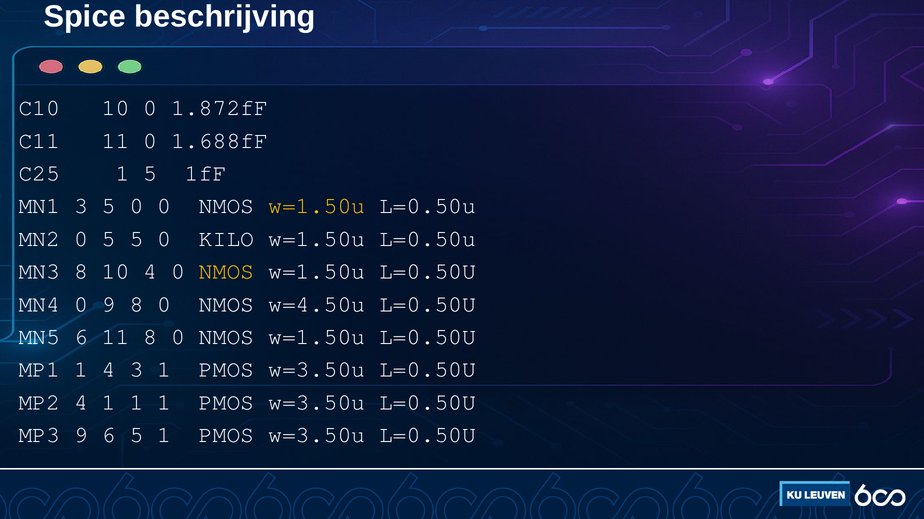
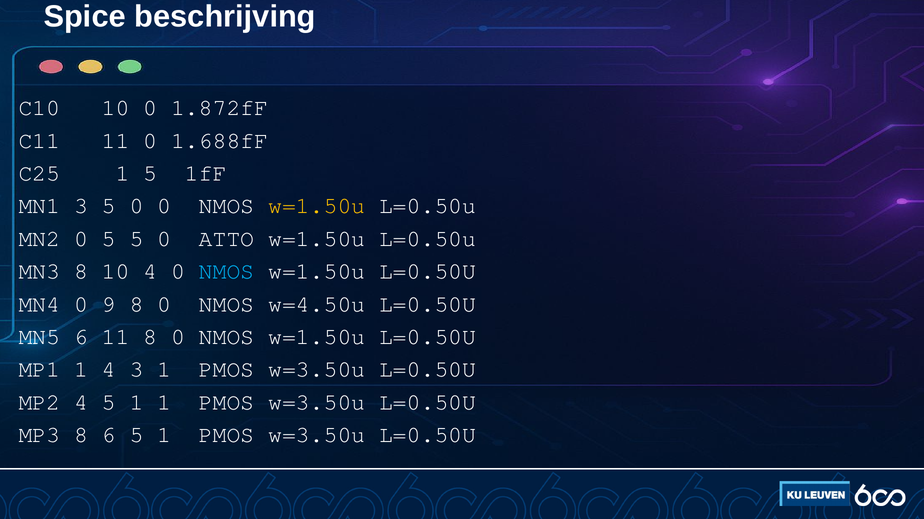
KILO: KILO -> ATTO (227, 239)
NMOS colour: yellow -> light blue (227, 272)
4 1: 1 -> 5 (109, 403)
MP3 9: 9 -> 8 (81, 435)
